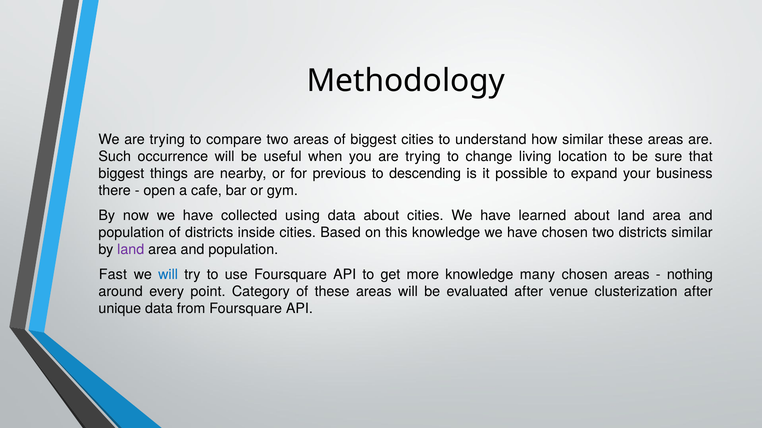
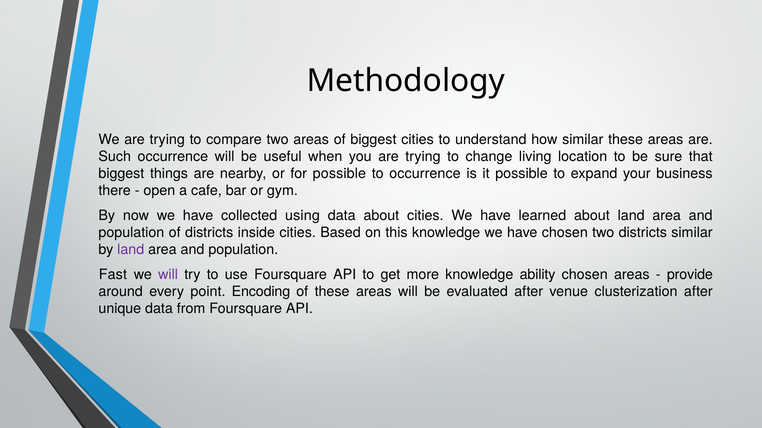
for previous: previous -> possible (339, 174)
to descending: descending -> occurrence (425, 174)
will colour: blue -> purple (168, 275)
many: many -> ability (538, 275)
nothing: nothing -> provide (690, 275)
Category: Category -> Encoding (261, 292)
